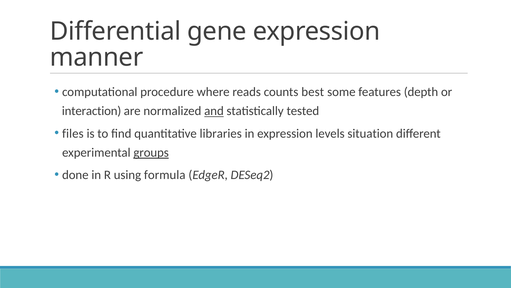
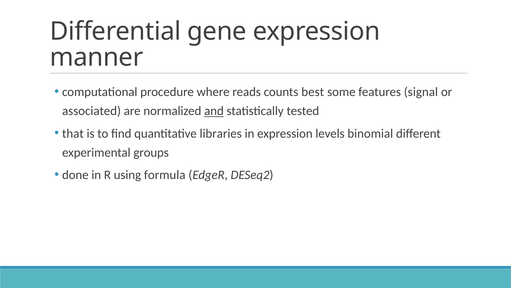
depth: depth -> signal (421, 92)
interaction: interaction -> associated (91, 111)
files: files -> that (73, 133)
situation: situation -> binomial (370, 133)
groups underline: present -> none (151, 152)
